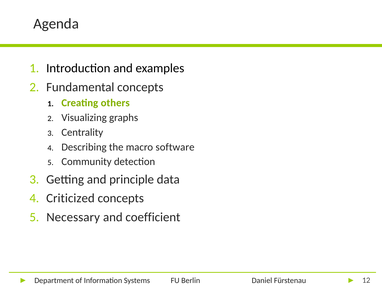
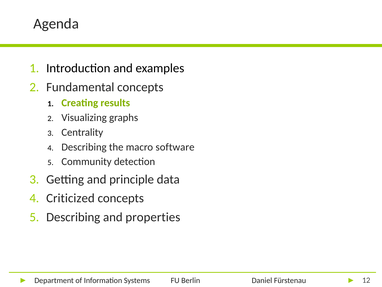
others: others -> results (115, 103)
Necessary: Necessary -> Describing (73, 217)
coefficient: coefficient -> properties (153, 217)
